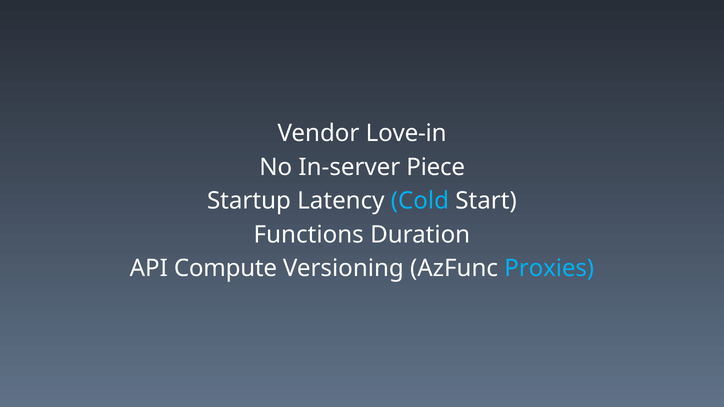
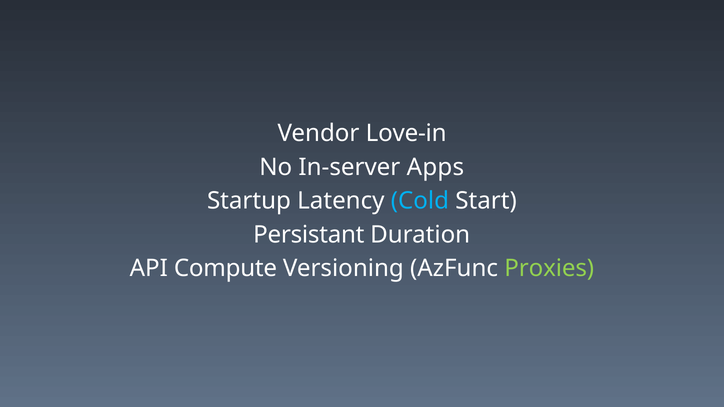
Piece: Piece -> Apps (435, 167)
Functions: Functions -> Persistant (309, 235)
Proxies colour: light blue -> light green (549, 269)
